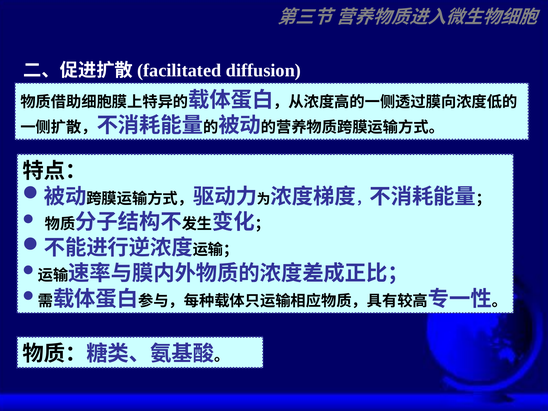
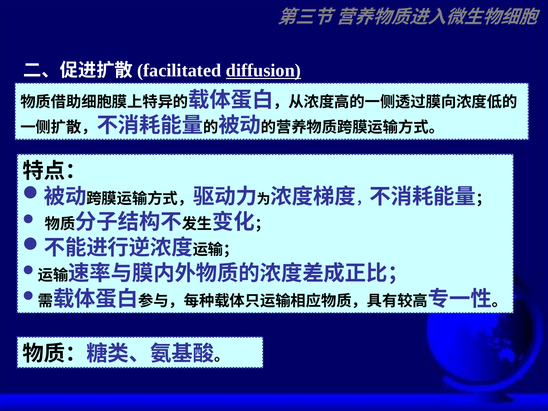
diffusion underline: none -> present (263, 71)
